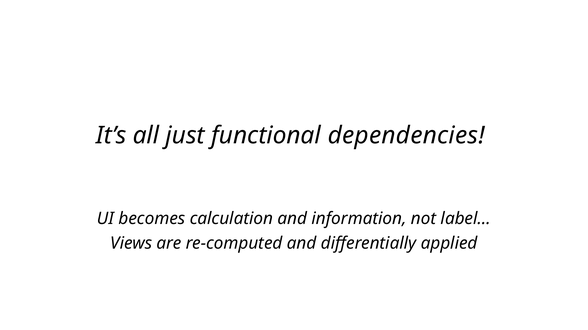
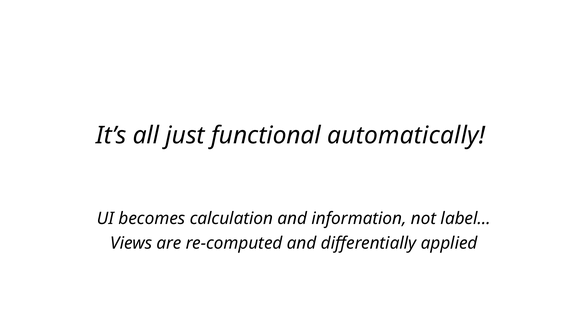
dependencies: dependencies -> automatically (406, 136)
